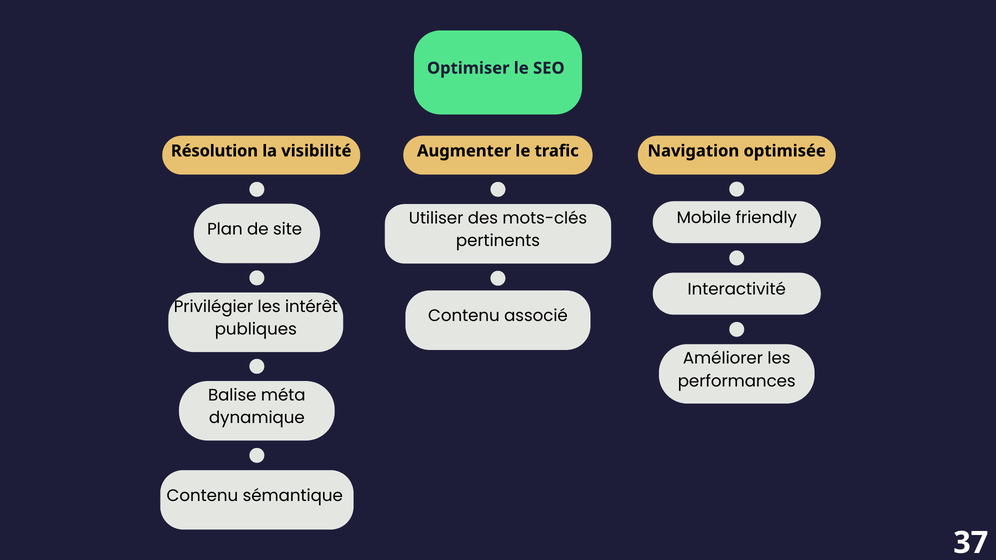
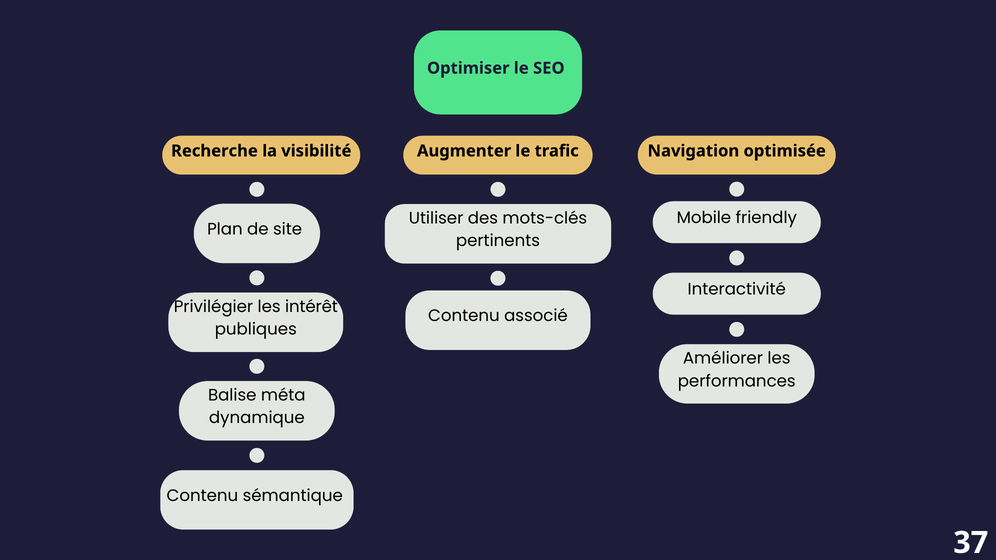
Résolution: Résolution -> Recherche (214, 151)
